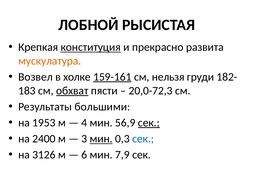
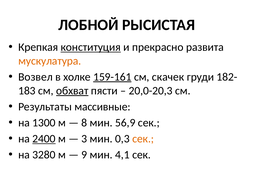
нельзя: нельзя -> скачек (168, 77)
20,0-72,3: 20,0-72,3 -> 20,0-20,3 (151, 91)
большими: большими -> массивные (102, 107)
1953: 1953 -> 1300 (44, 123)
4: 4 -> 8 (84, 123)
сек underline: present -> none (149, 123)
2400 underline: none -> present (44, 139)
мин underline: present -> none (101, 139)
сек colour: blue -> orange (143, 139)
3126: 3126 -> 3280 (44, 155)
6: 6 -> 9 (84, 155)
7,9: 7,9 -> 4,1 (122, 155)
